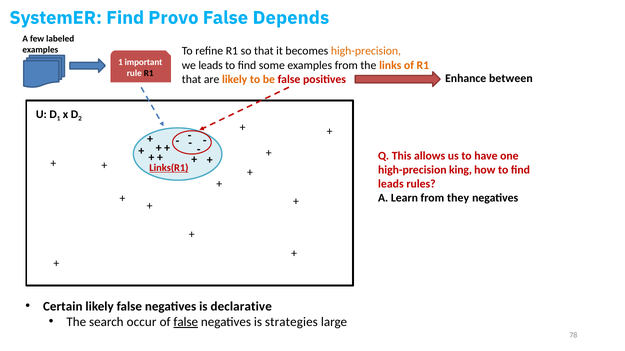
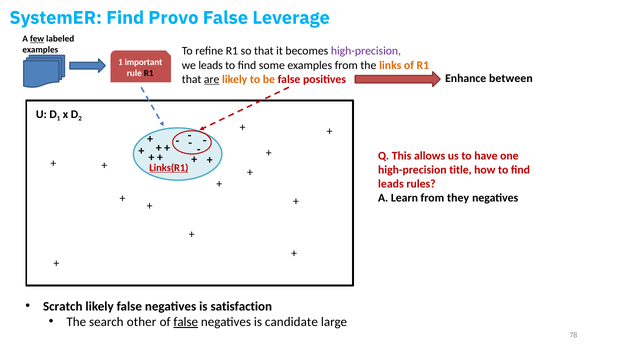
Depends: Depends -> Leverage (291, 18)
few underline: none -> present (37, 39)
high-precision colour: orange -> purple (366, 51)
are underline: none -> present (212, 79)
king: king -> title (460, 170)
Certain: Certain -> Scratch (63, 307)
declarative: declarative -> satisfaction (241, 307)
occur: occur -> other (142, 322)
strategies: strategies -> candidate (291, 322)
